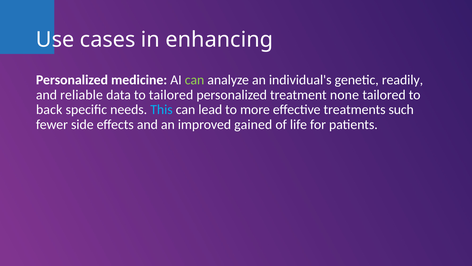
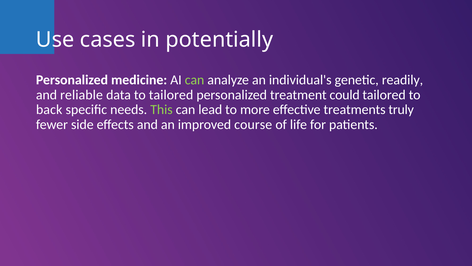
enhancing: enhancing -> potentially (219, 40)
none: none -> could (345, 95)
This colour: light blue -> light green (161, 110)
such: such -> truly (401, 110)
gained: gained -> course (253, 124)
